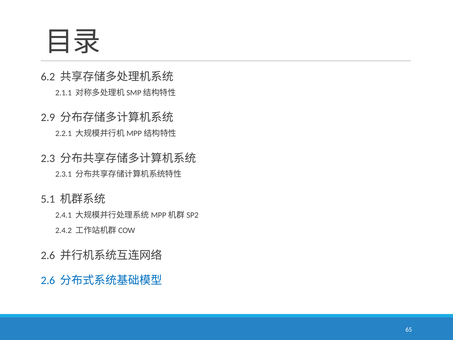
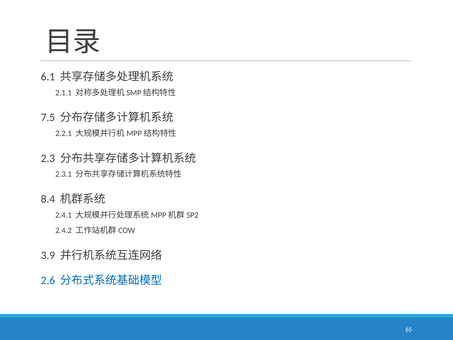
6.2: 6.2 -> 6.1 (48, 77)
2.9: 2.9 -> 7.5 (48, 117)
5.1: 5.1 -> 8.4 (48, 199)
2.6: 2.6 -> 3.9 (48, 255)
